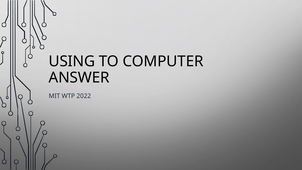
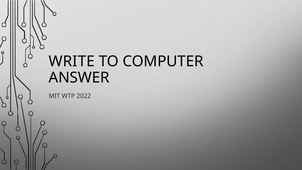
USING: USING -> WRITE (72, 61)
